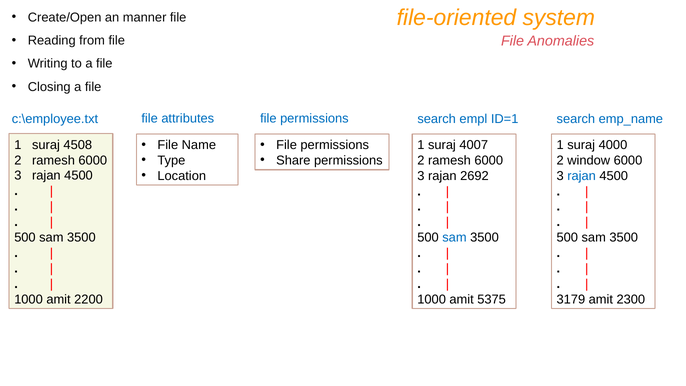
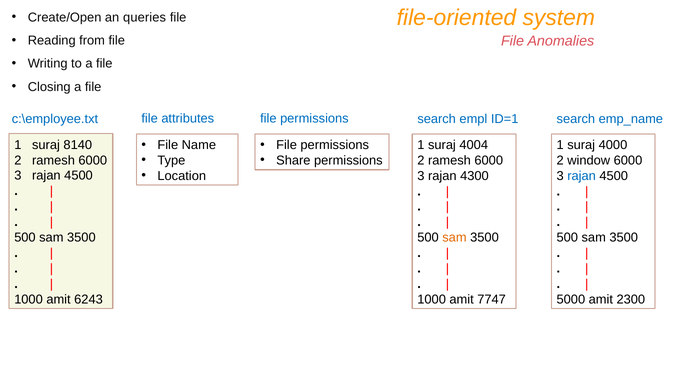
manner: manner -> queries (145, 17)
4508: 4508 -> 8140 (78, 145)
4007: 4007 -> 4004 (474, 145)
2692: 2692 -> 4300 (474, 176)
sam colour: blue -> orange (454, 238)
2200: 2200 -> 6243 (89, 299)
5375: 5375 -> 7747 (492, 299)
3179: 3179 -> 5000 (571, 299)
